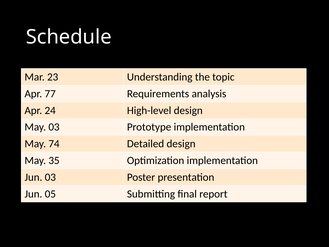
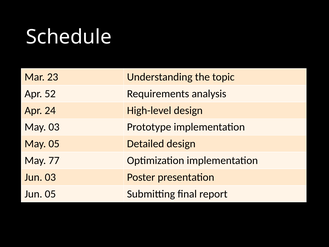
77: 77 -> 52 (50, 94)
May 74: 74 -> 05 (54, 144)
35: 35 -> 77 (54, 160)
